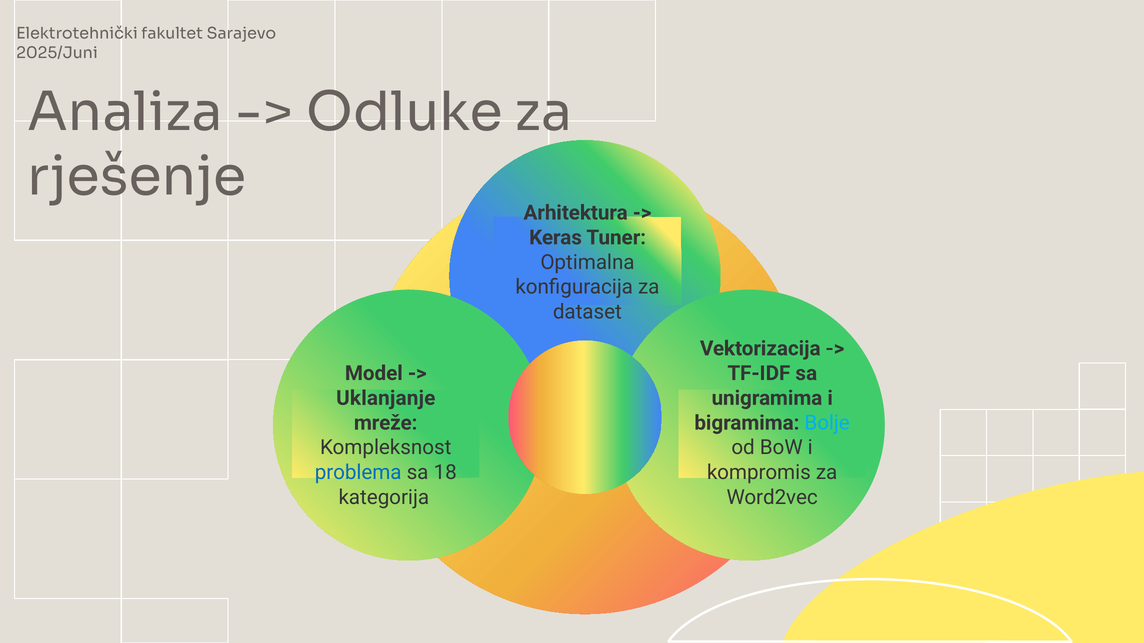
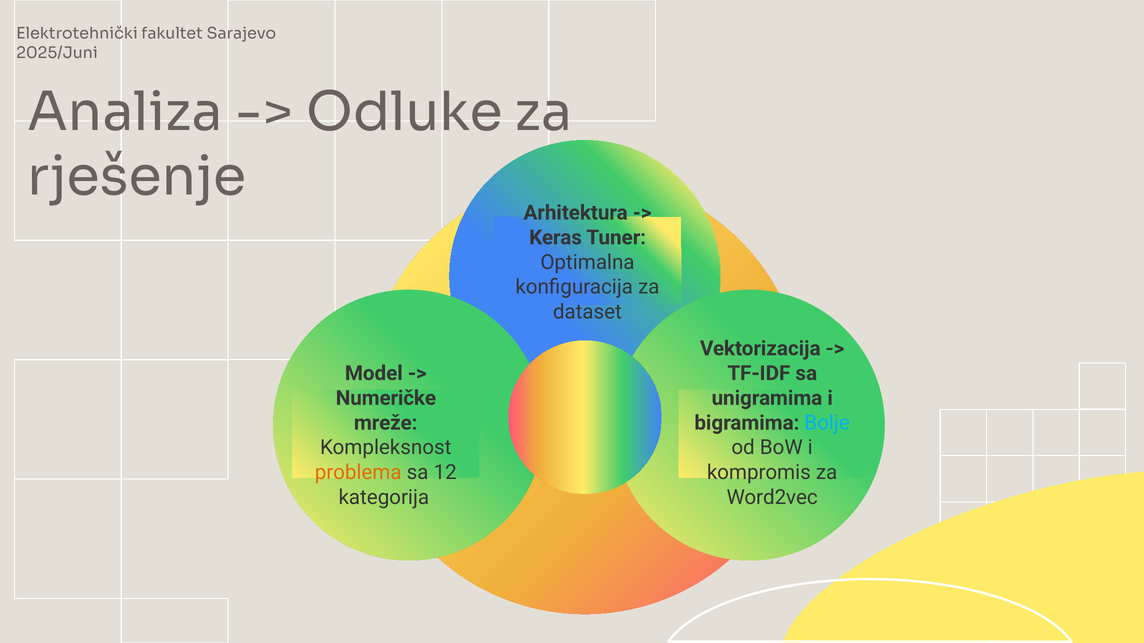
Uklanjanje: Uklanjanje -> Numeričke (386, 398)
problema colour: blue -> orange (358, 473)
18: 18 -> 12 (445, 473)
